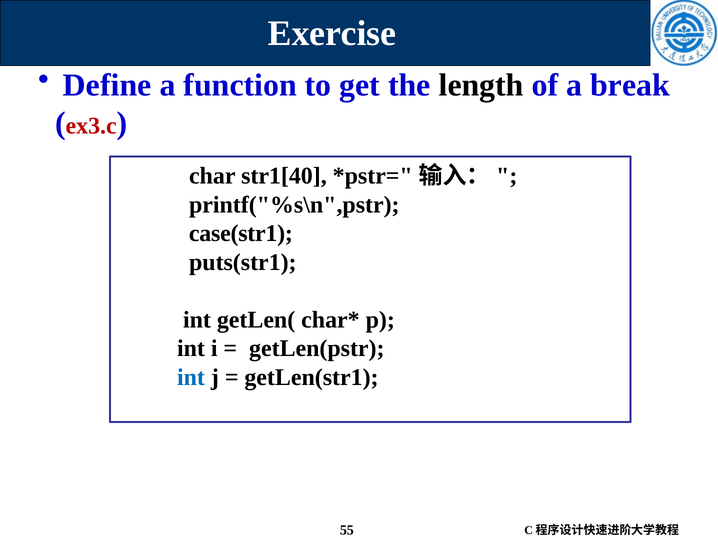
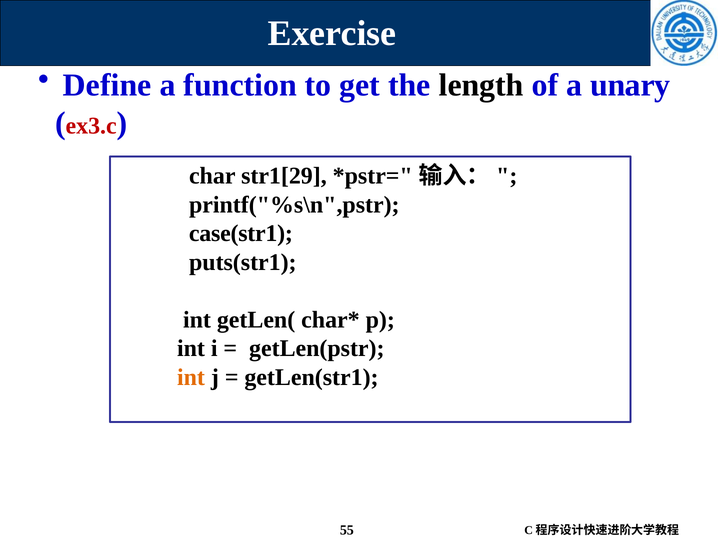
break: break -> unary (630, 85)
str1[40: str1[40 -> str1[29 (284, 176)
int colour: blue -> orange (191, 377)
